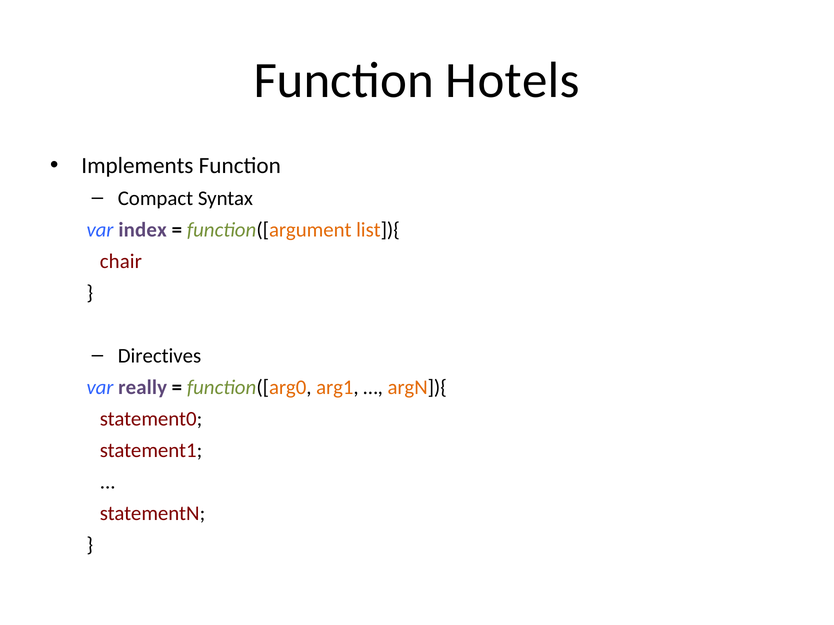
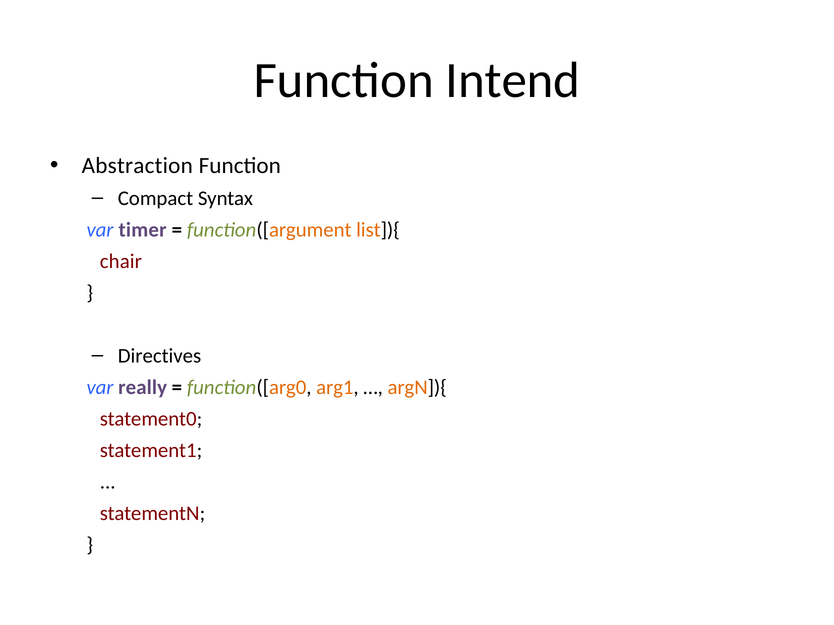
Hotels: Hotels -> Intend (513, 81)
Implements: Implements -> Abstraction (137, 166)
index: index -> timer (143, 230)
